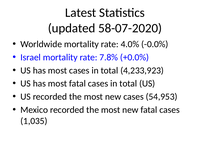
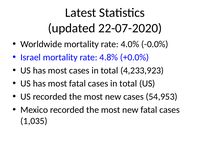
58-07-2020: 58-07-2020 -> 22-07-2020 (130, 28)
7.8%: 7.8% -> 4.8% (109, 57)
